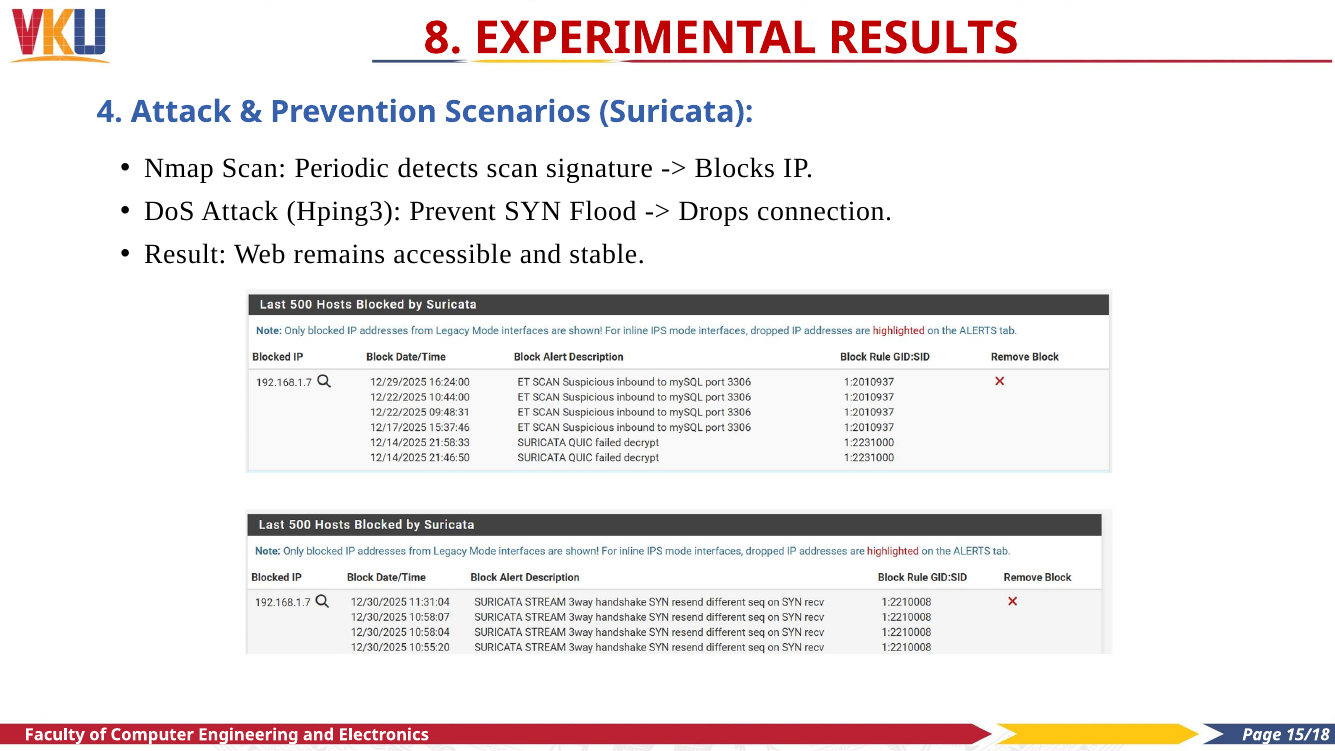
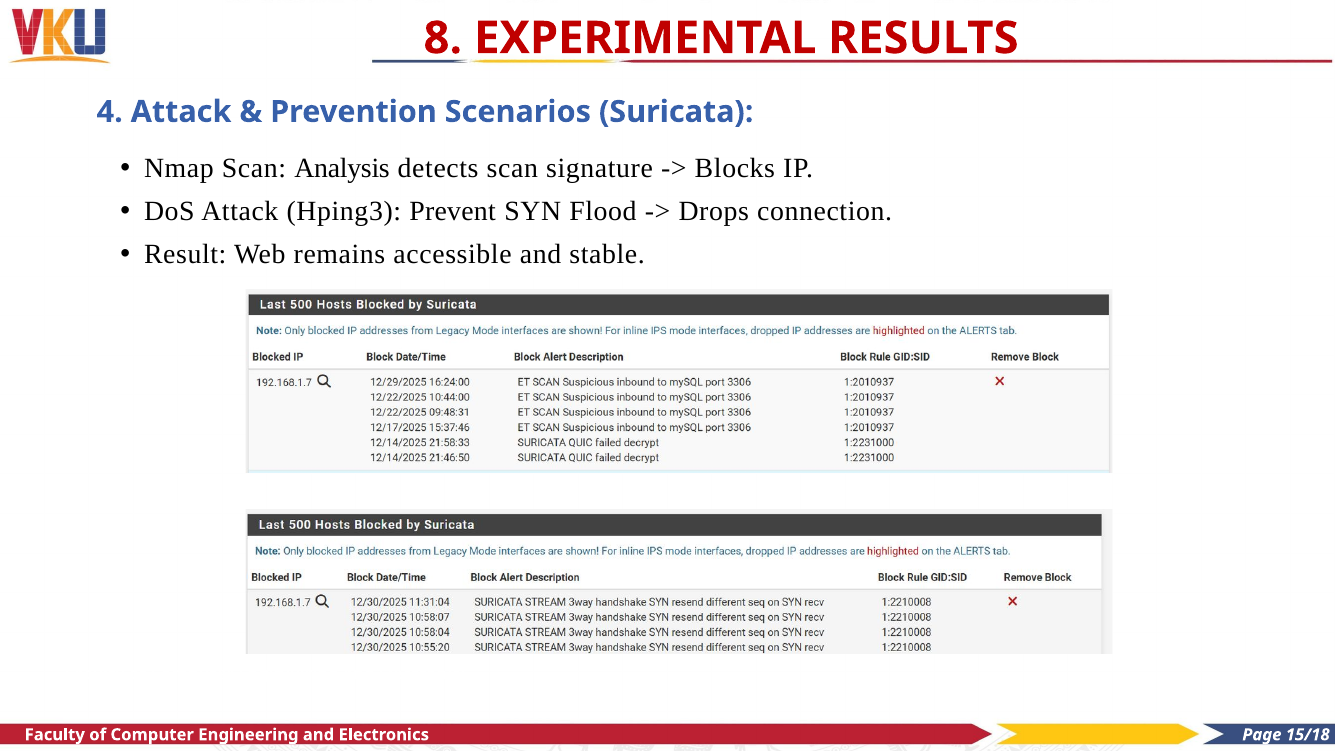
Periodic: Periodic -> Analysis (342, 168)
